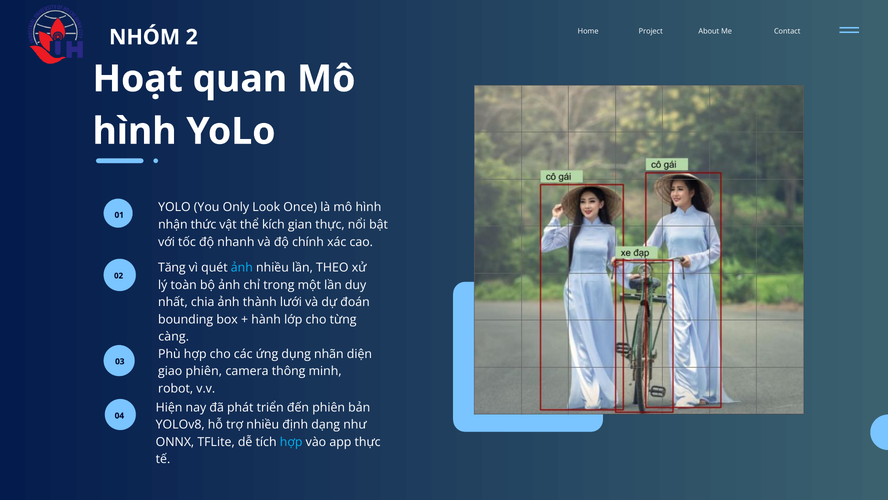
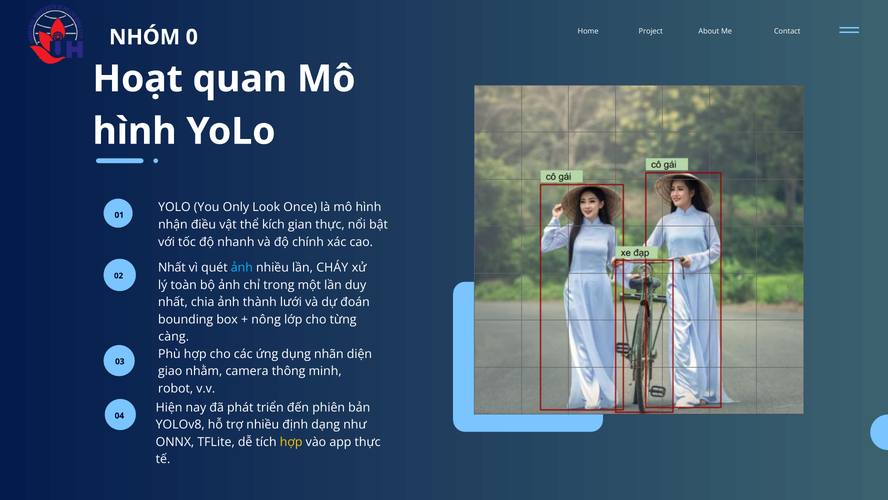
2: 2 -> 0 (192, 37)
thức: thức -> điều (203, 224)
Tăng: Tăng -> Nhất (172, 267)
THEO: THEO -> CHÁY (332, 267)
hành: hành -> nông (266, 319)
giao phiên: phiên -> nhằm (204, 371)
hợp colour: light blue -> yellow (291, 442)
